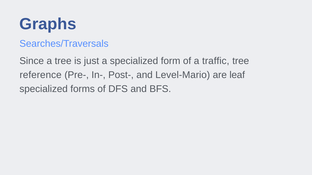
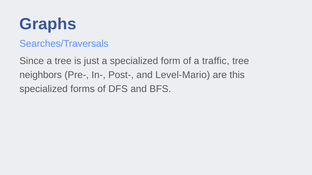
reference: reference -> neighbors (41, 75)
leaf: leaf -> this (237, 75)
